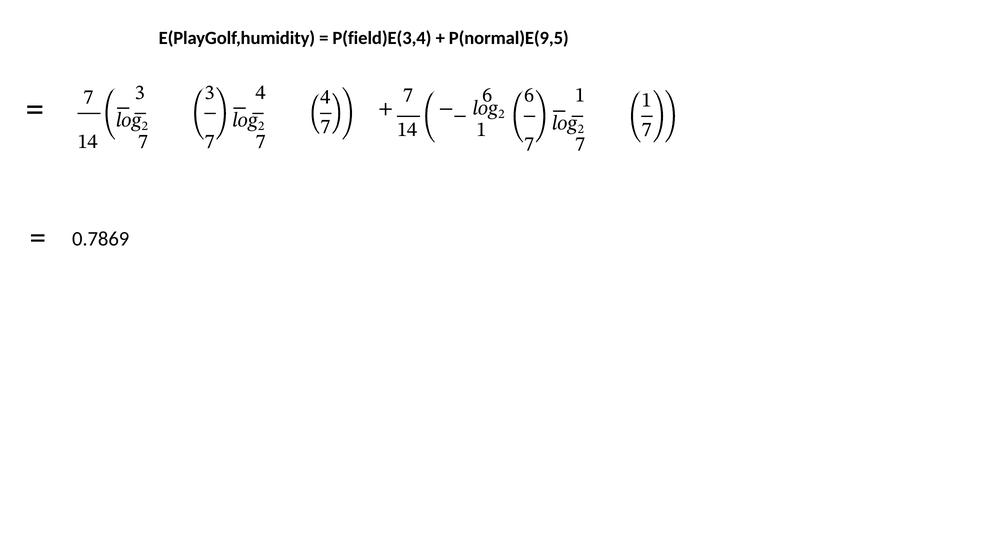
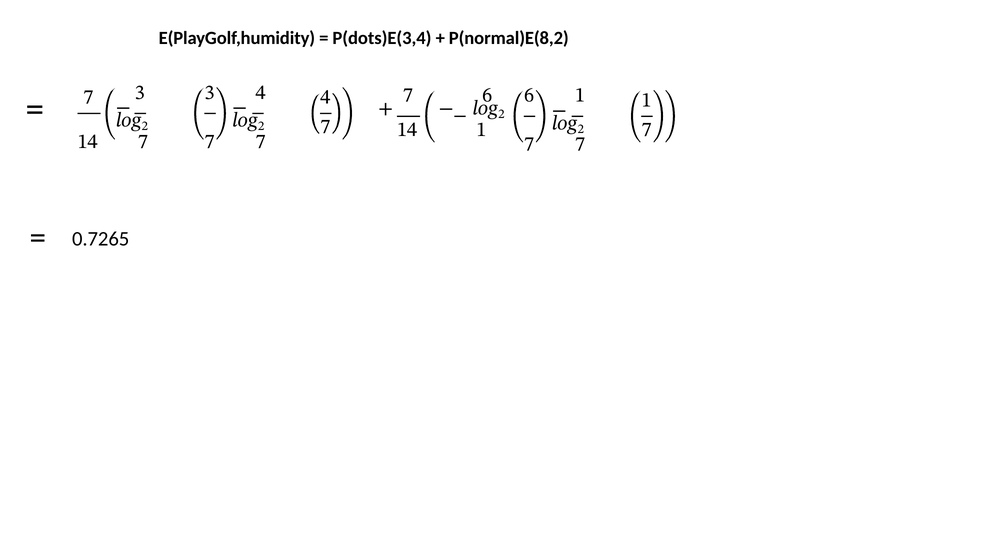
P(field)E(3,4: P(field)E(3,4 -> P(dots)E(3,4 (382, 38)
P(normal)E(9,5: P(normal)E(9,5 -> P(normal)E(8,2 (509, 38)
0.7869: 0.7869 -> 0.7265 (101, 239)
